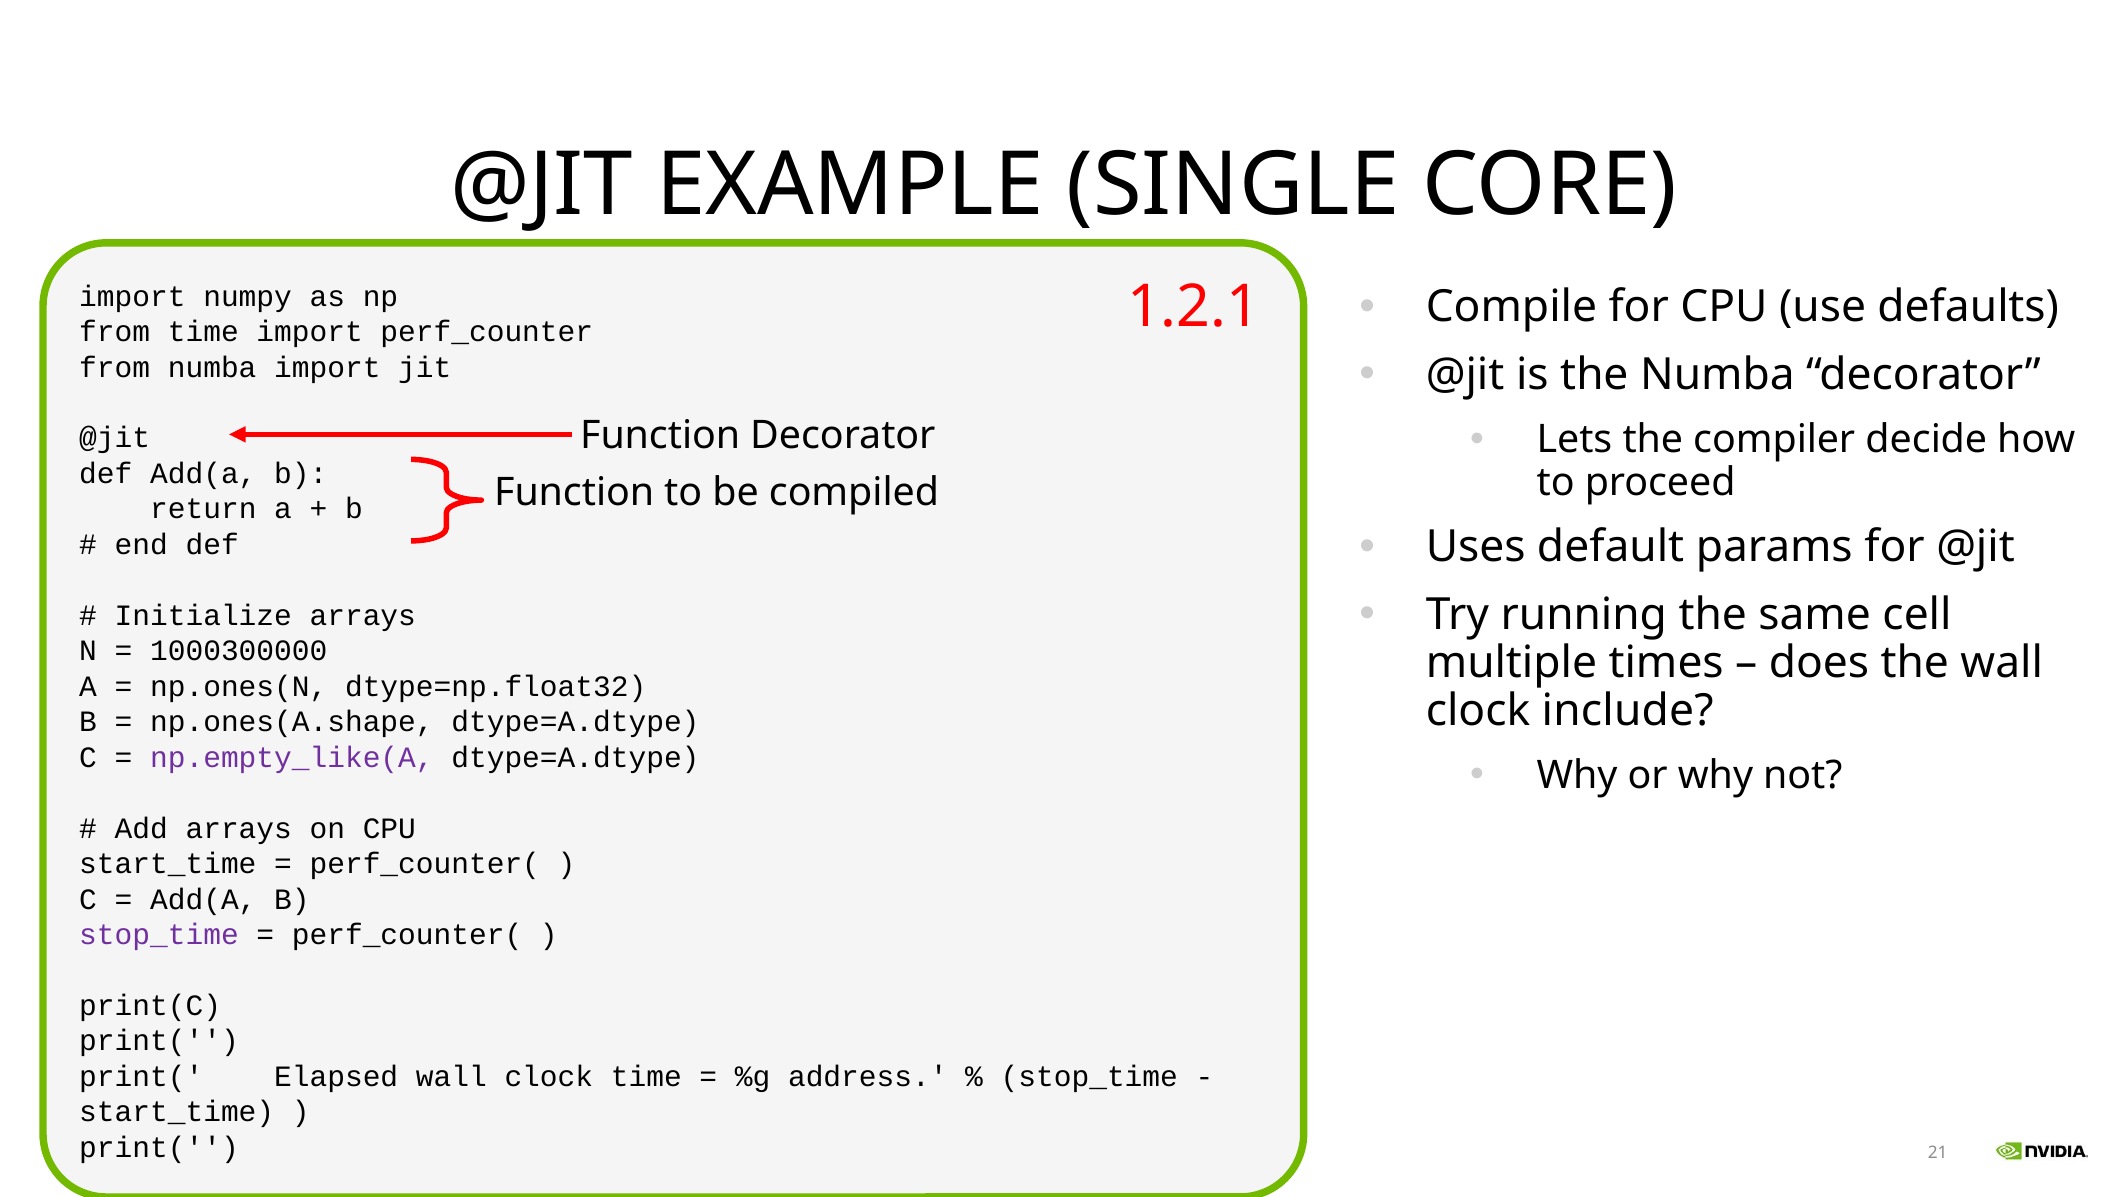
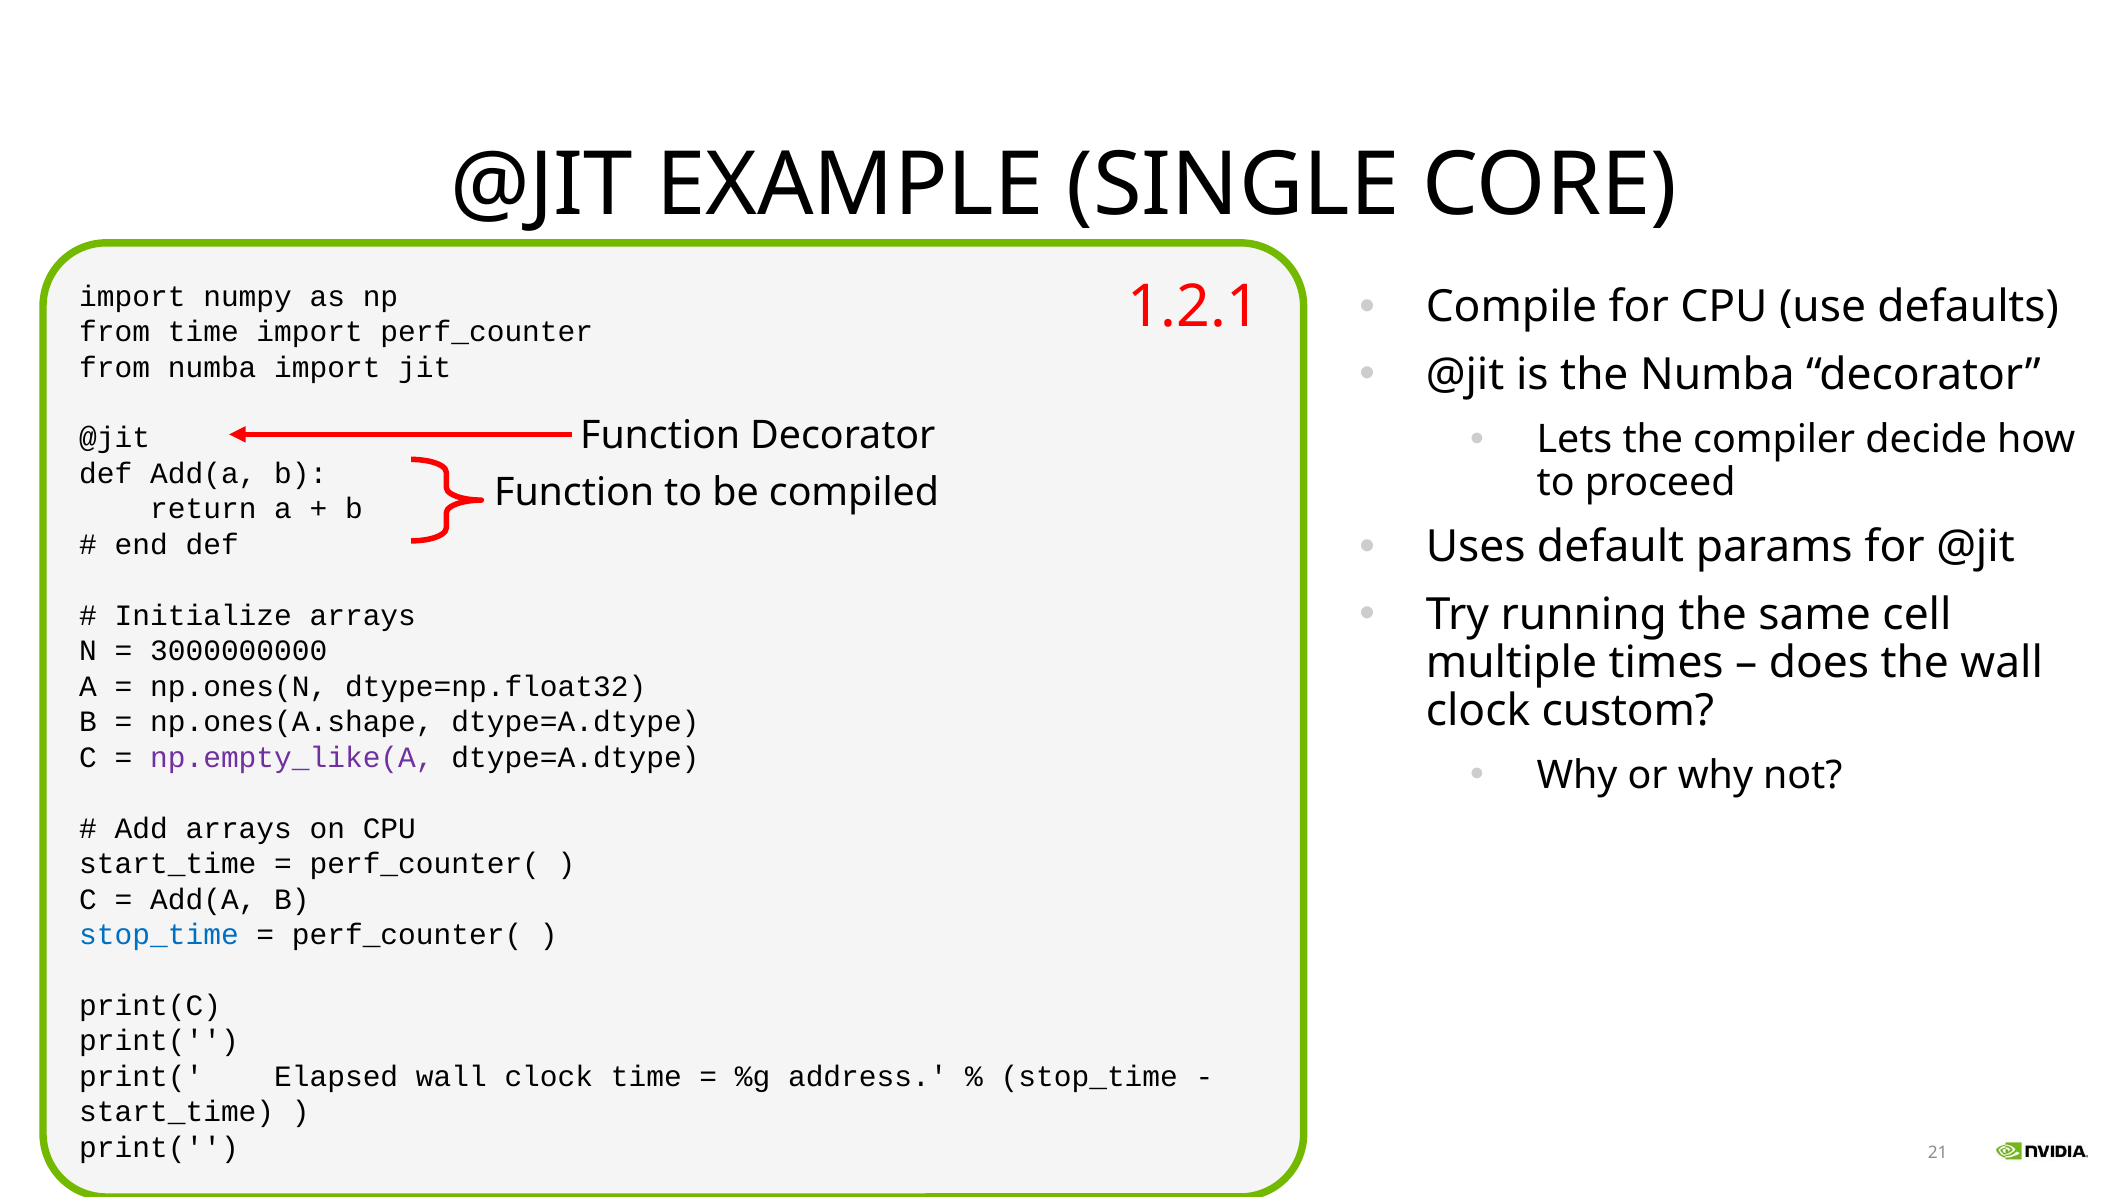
1000300000: 1000300000 -> 3000000000 (239, 651)
include: include -> custom (1628, 711)
stop_time colour: purple -> blue (159, 935)
